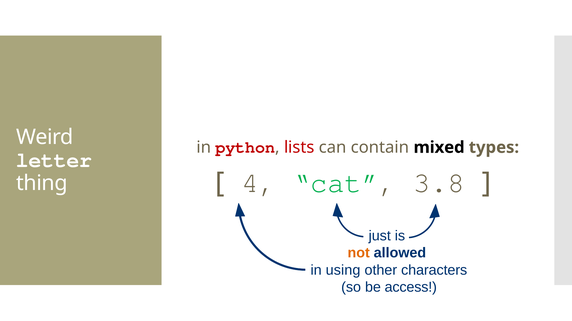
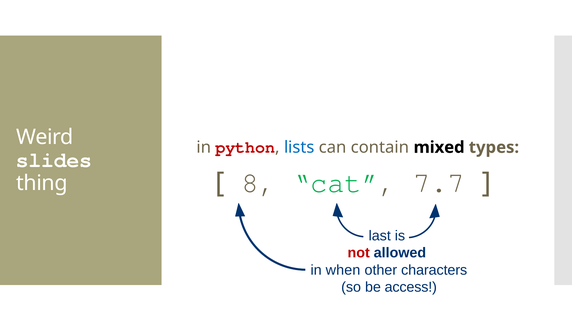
lists colour: red -> blue (299, 148)
letter: letter -> slides (54, 161)
4: 4 -> 8 (259, 183)
3.8: 3.8 -> 7.7 (439, 183)
just: just -> last (380, 236)
not colour: orange -> red (359, 253)
using: using -> when (343, 271)
